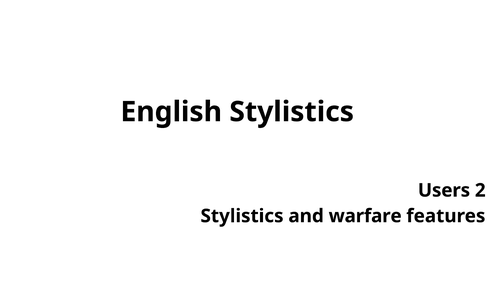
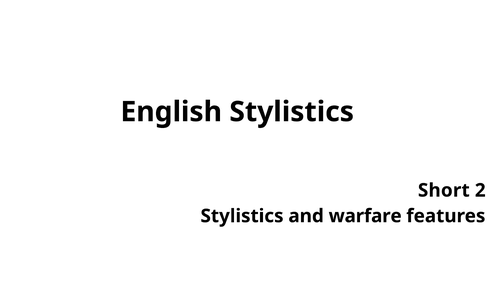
Users: Users -> Short (444, 190)
